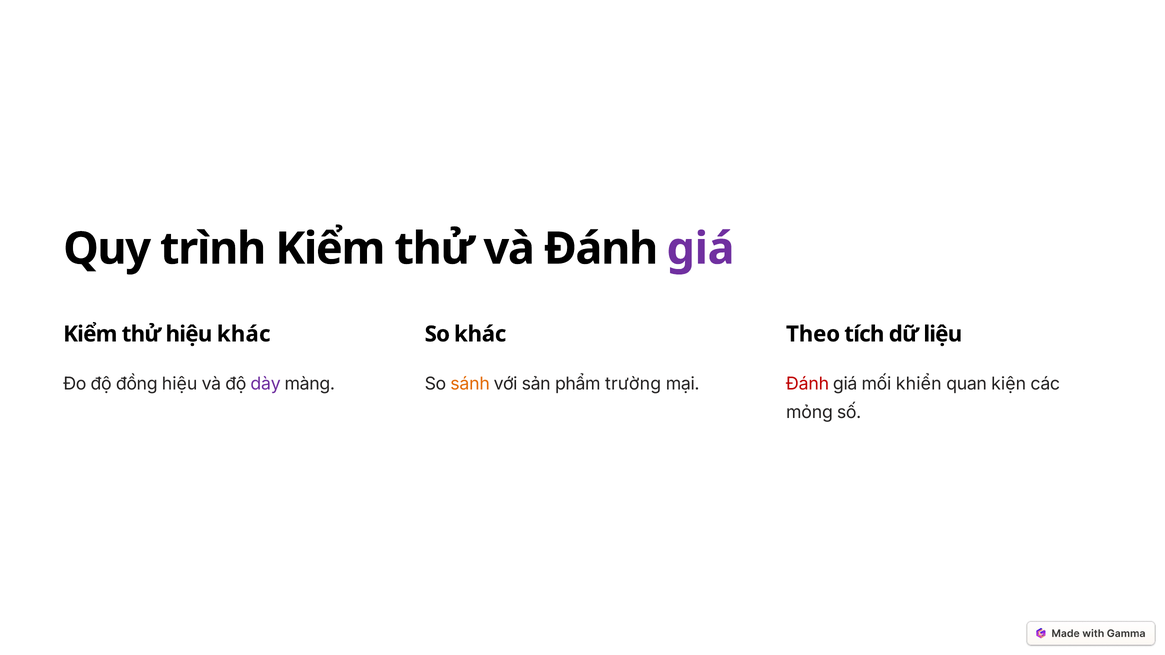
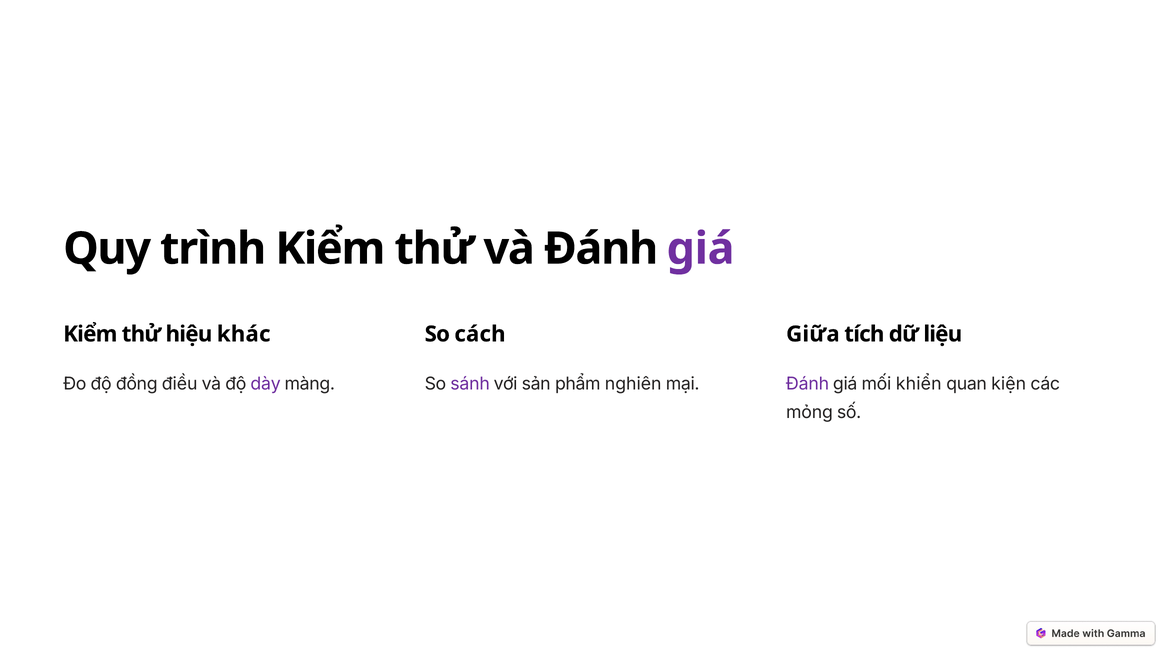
So khác: khác -> cách (480, 334)
Theo: Theo -> Giữa (813, 334)
hiệu: hiệu -> điều (180, 384)
sánh colour: orange -> purple (470, 384)
trường: trường -> nghiên (633, 384)
Đánh colour: red -> purple (807, 384)
